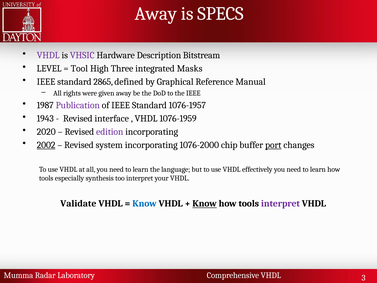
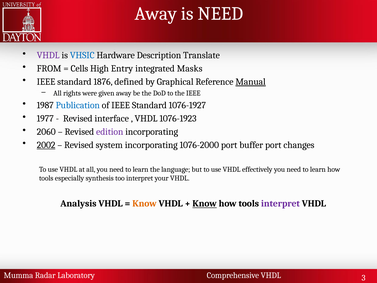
is SPECS: SPECS -> NEED (220, 14)
VHSIC colour: purple -> blue (82, 55)
Bitstream: Bitstream -> Translate (202, 55)
LEVEL: LEVEL -> FROM (49, 69)
Tool: Tool -> Cells (79, 69)
Three: Three -> Entry (122, 69)
2865: 2865 -> 1876 (103, 82)
Manual underline: none -> present (251, 82)
Publication colour: purple -> blue (78, 105)
1076-1957: 1076-1957 -> 1076-1927 (187, 105)
1943: 1943 -> 1977 (45, 118)
1076-1959: 1076-1959 -> 1076-1923 (178, 118)
2020: 2020 -> 2060 (46, 132)
1076-2000 chip: chip -> port (229, 145)
port underline: present -> none (273, 145)
Validate: Validate -> Analysis (78, 203)
Know colour: blue -> orange (144, 203)
